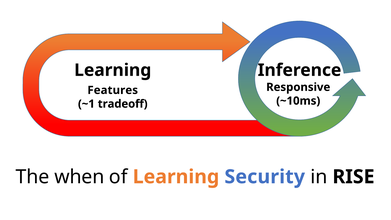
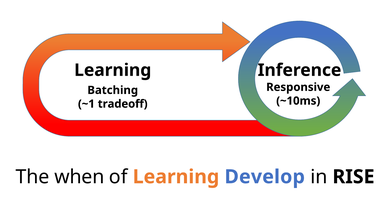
Features: Features -> Batching (113, 90)
Security: Security -> Develop (265, 177)
